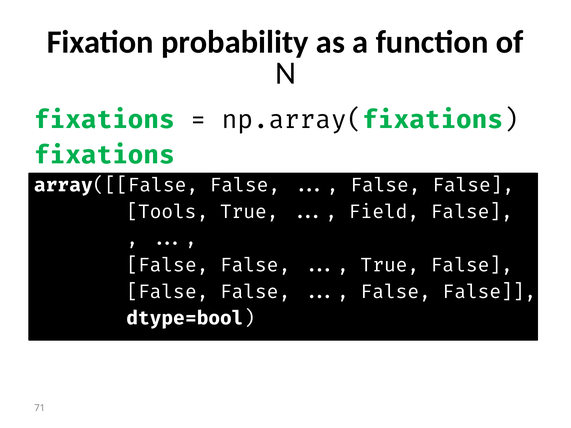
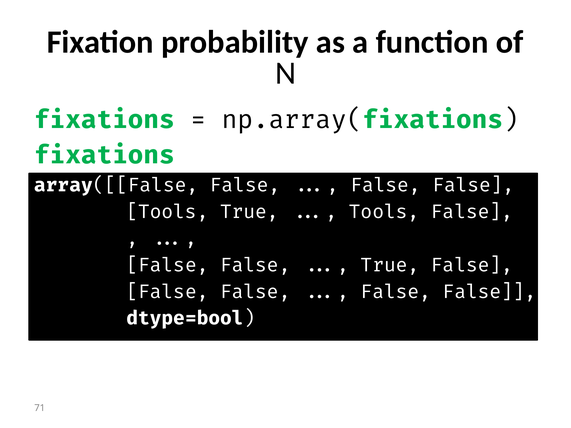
Field: Field -> Tools (384, 212)
